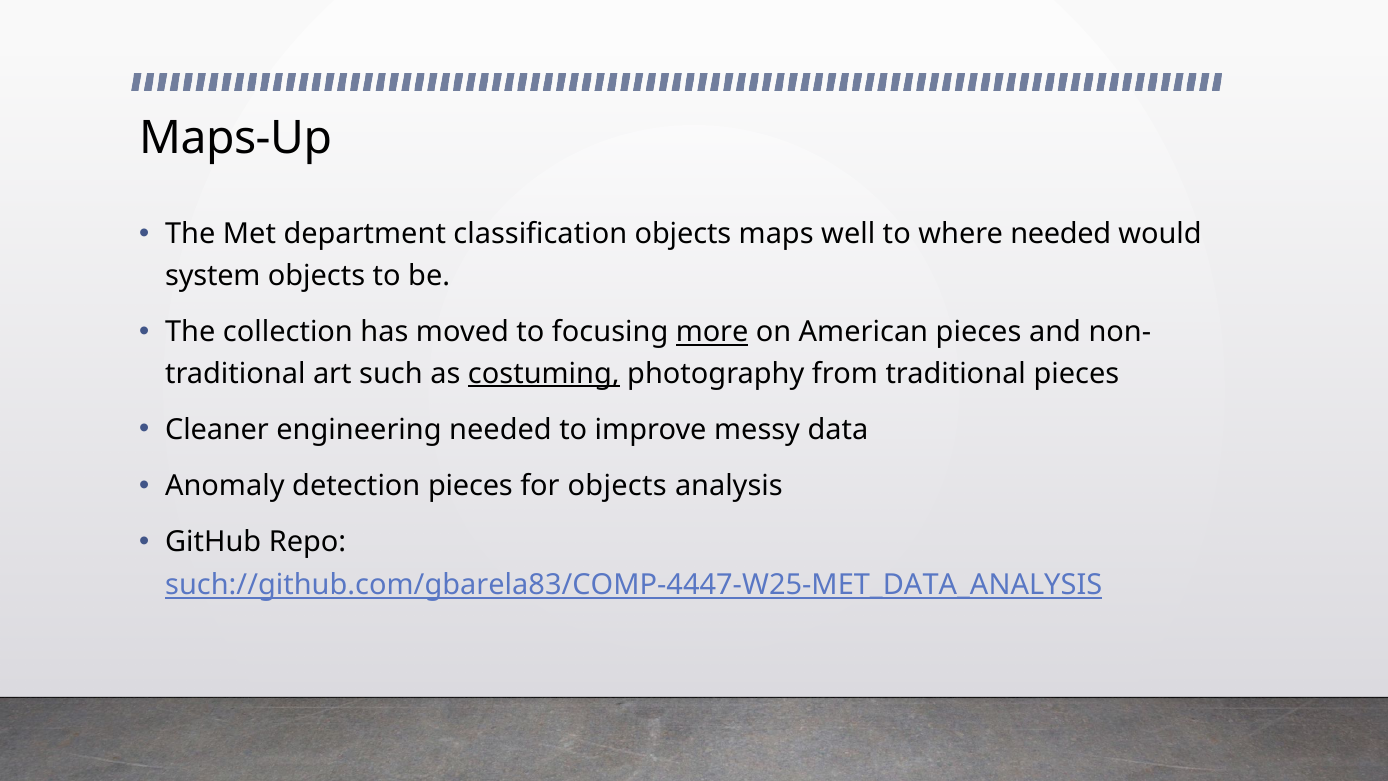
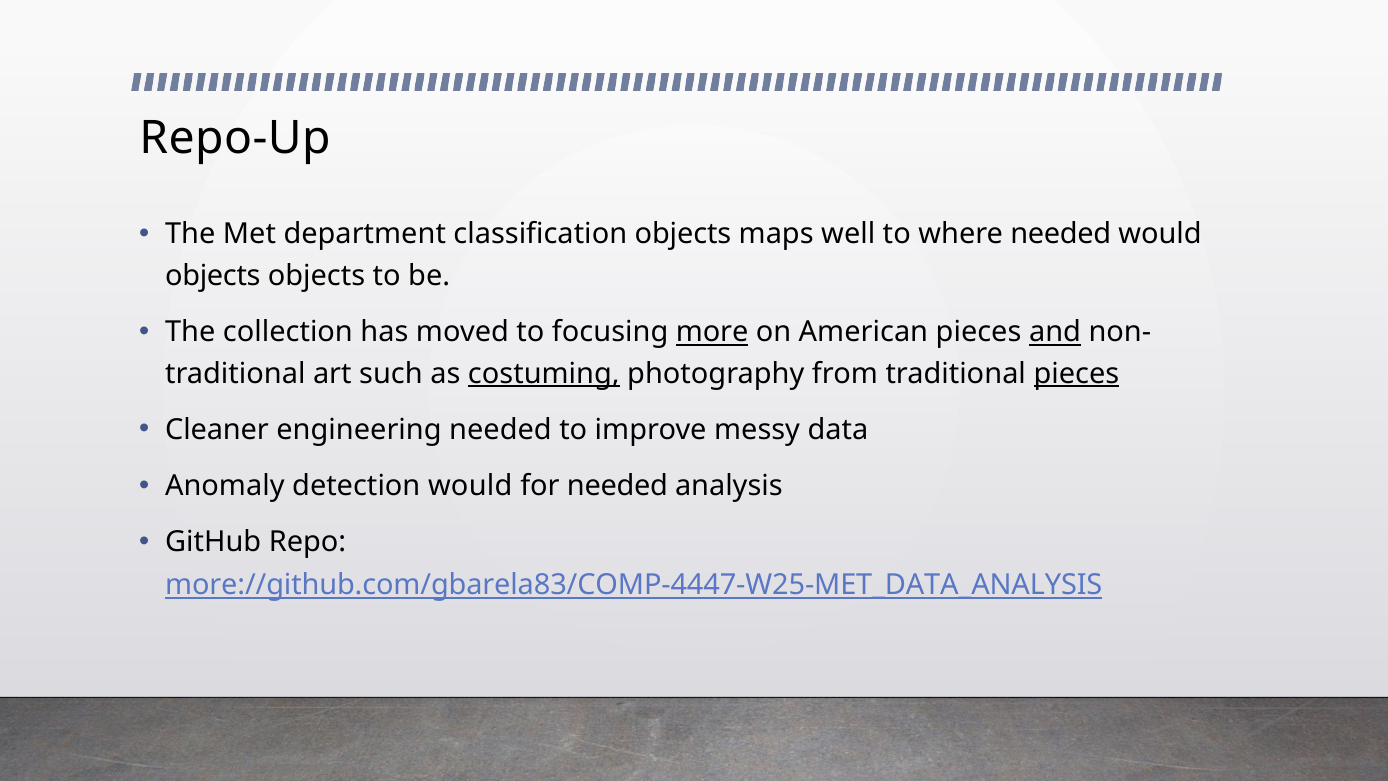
Maps-Up: Maps-Up -> Repo-Up (235, 138)
system: system -> objects (213, 276)
and underline: none -> present (1055, 332)
pieces underline: none -> present (1076, 374)
detection pieces: pieces -> would (470, 486)
for objects: objects -> needed (617, 486)
such://github.com/gbarela83/COMP-4447-W25-MET_DATA_ANALYSIS: such://github.com/gbarela83/COMP-4447-W25-MET_DATA_ANALYSIS -> more://github.com/gbarela83/COMP-4447-W25-MET_DATA_ANALYSIS (634, 585)
